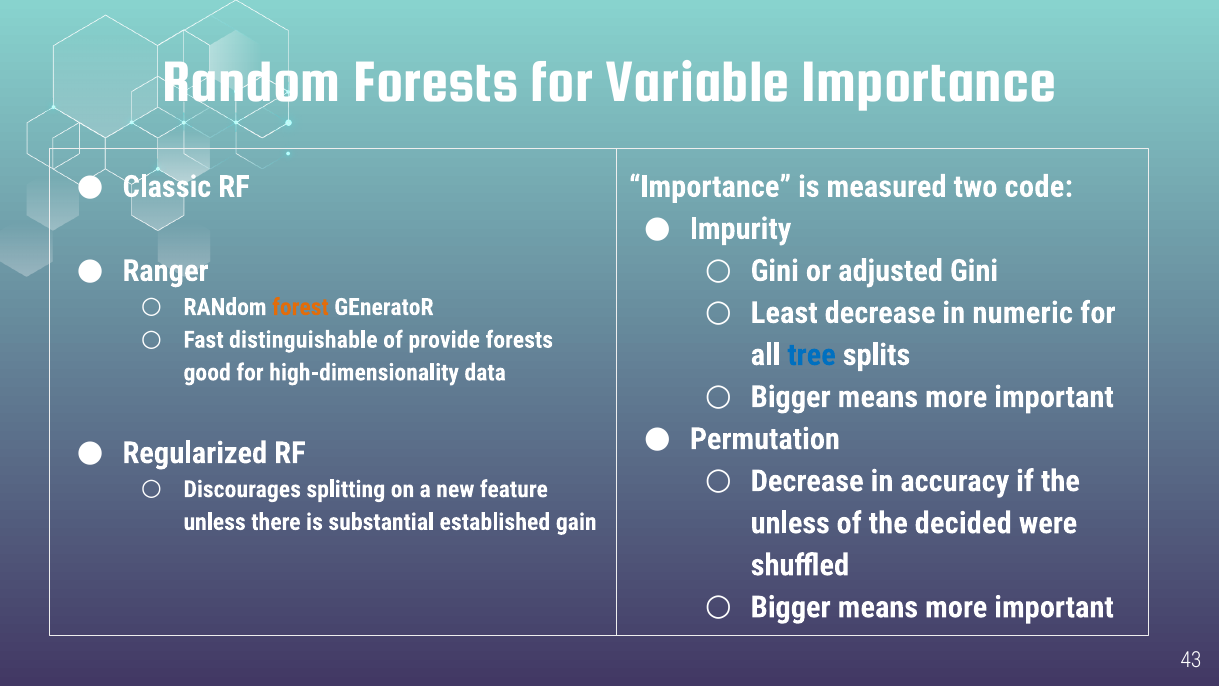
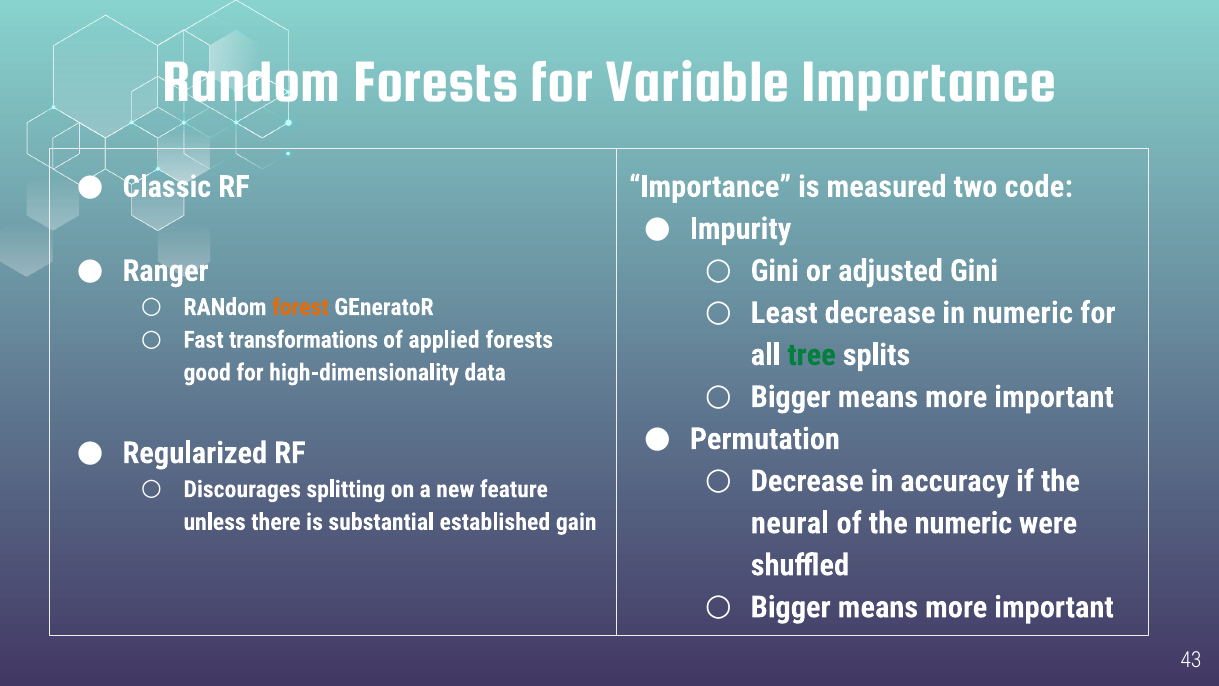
distinguishable: distinguishable -> transformations (304, 340)
provide: provide -> applied (444, 340)
tree colour: blue -> green (812, 355)
unless: unless -> neural (790, 523)
the decided: decided -> numeric (963, 523)
